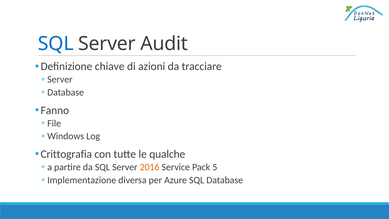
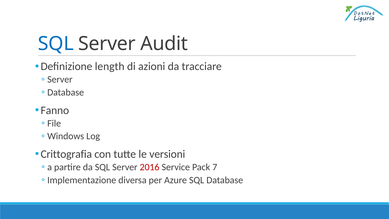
chiave: chiave -> length (110, 66)
qualche: qualche -> versioni (167, 154)
2016 colour: orange -> red (150, 167)
5: 5 -> 7 (215, 167)
